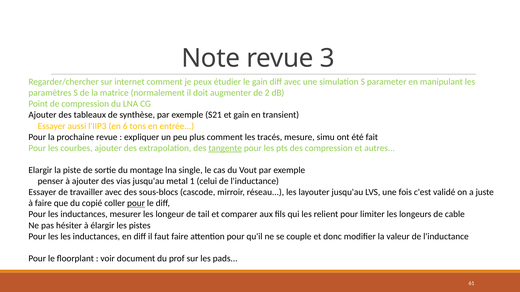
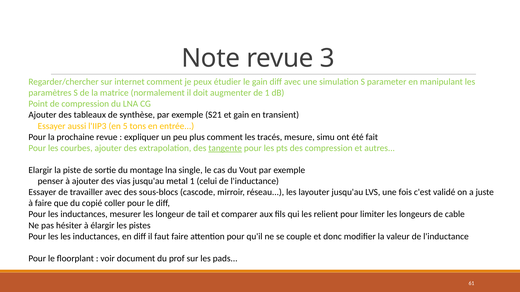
de 2: 2 -> 1 (267, 93)
6: 6 -> 5 (125, 126)
pour underline: present -> none (136, 204)
